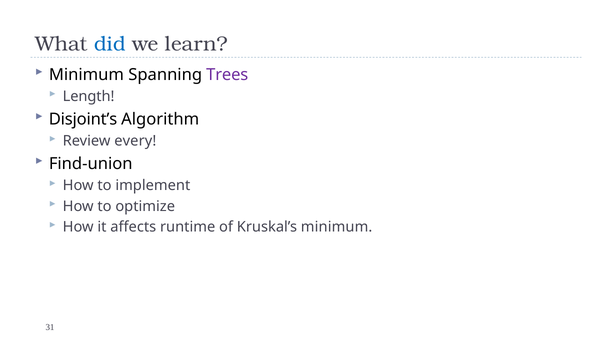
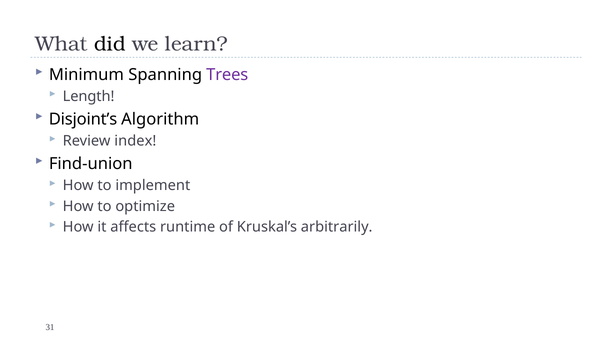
did colour: blue -> black (110, 44)
every: every -> index (135, 141)
Kruskal’s minimum: minimum -> arbitrarily (337, 227)
